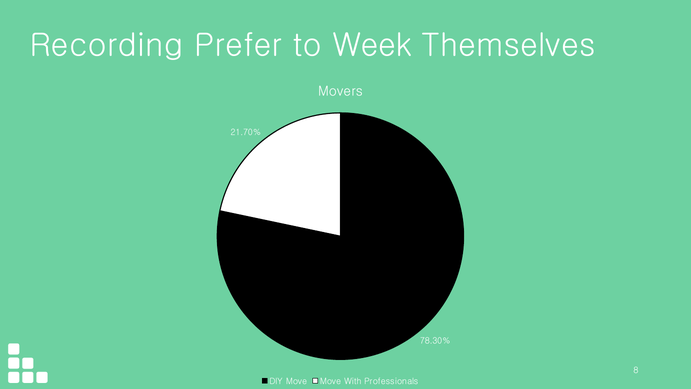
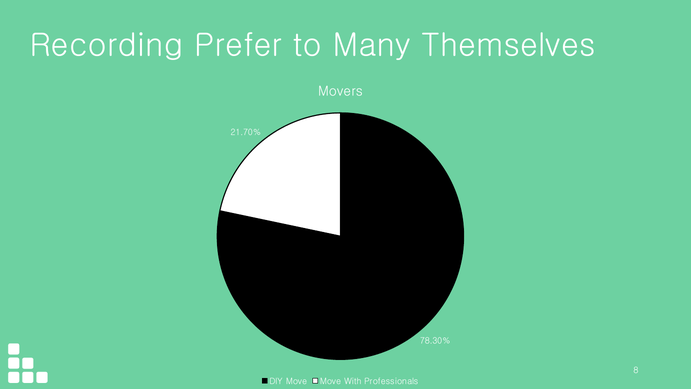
Week: Week -> Many (372, 45)
